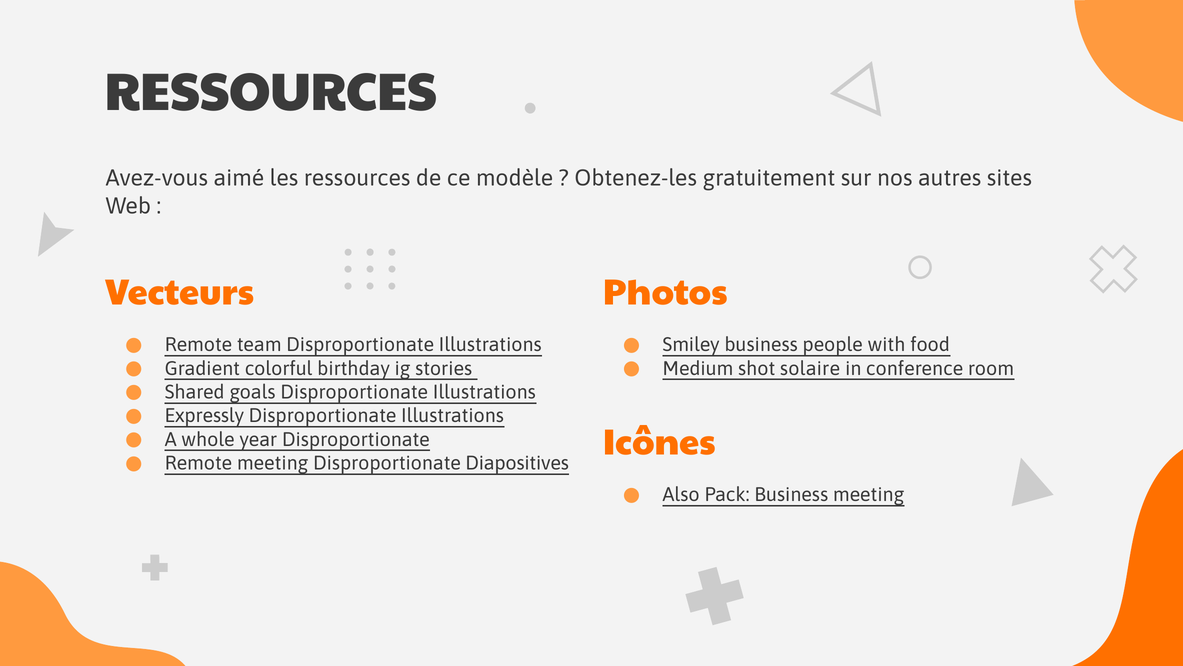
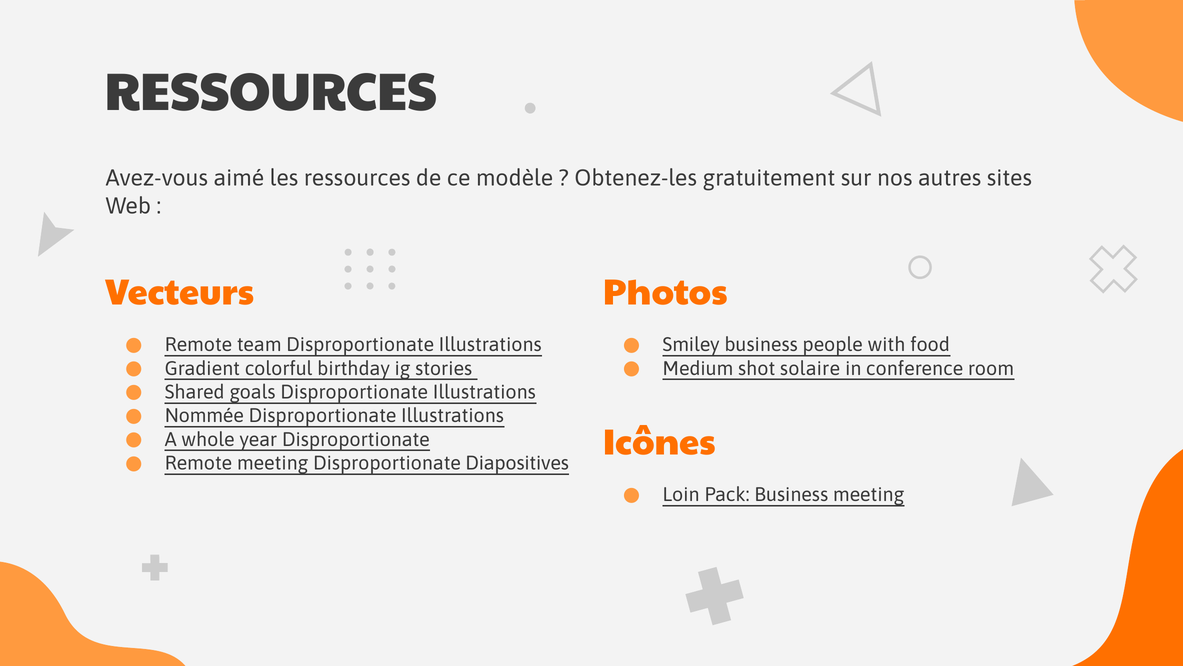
Expressly: Expressly -> Nommée (204, 416)
Also: Also -> Loin (681, 495)
